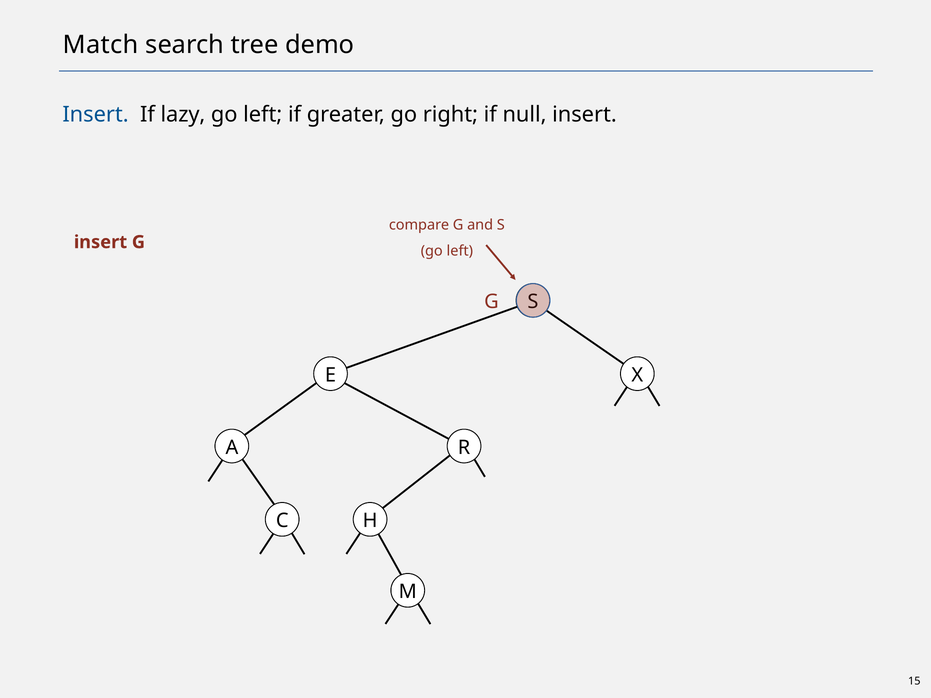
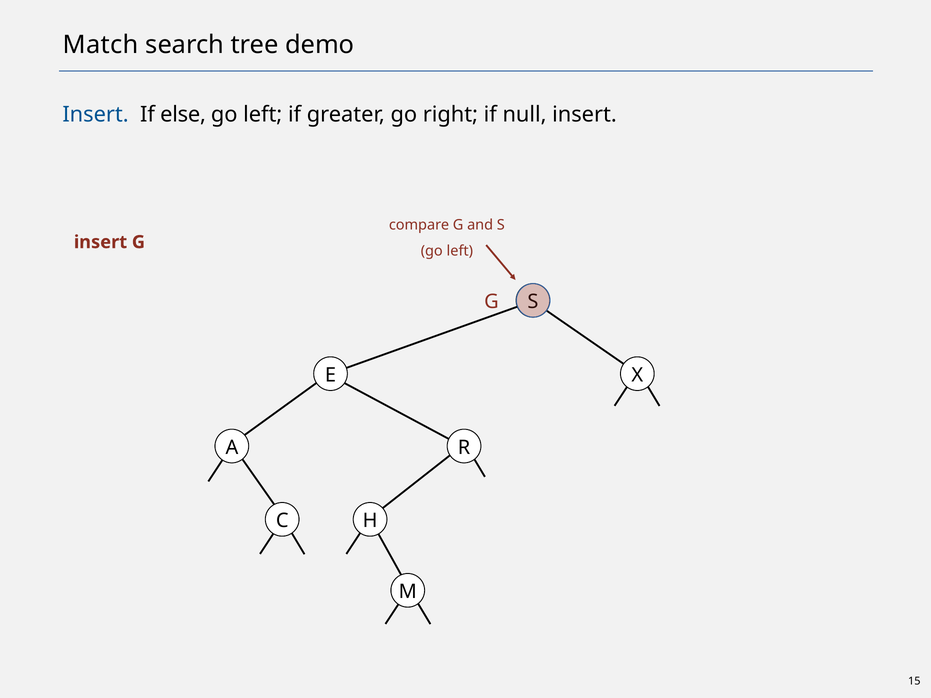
lazy: lazy -> else (183, 115)
